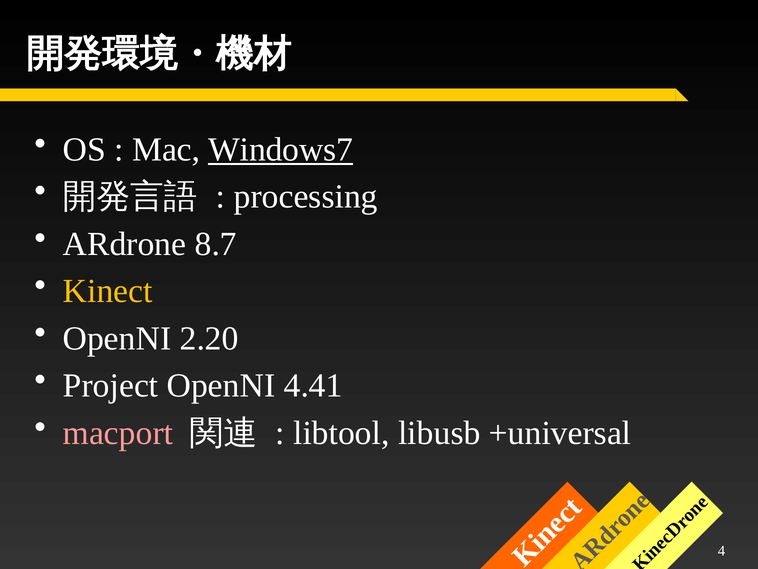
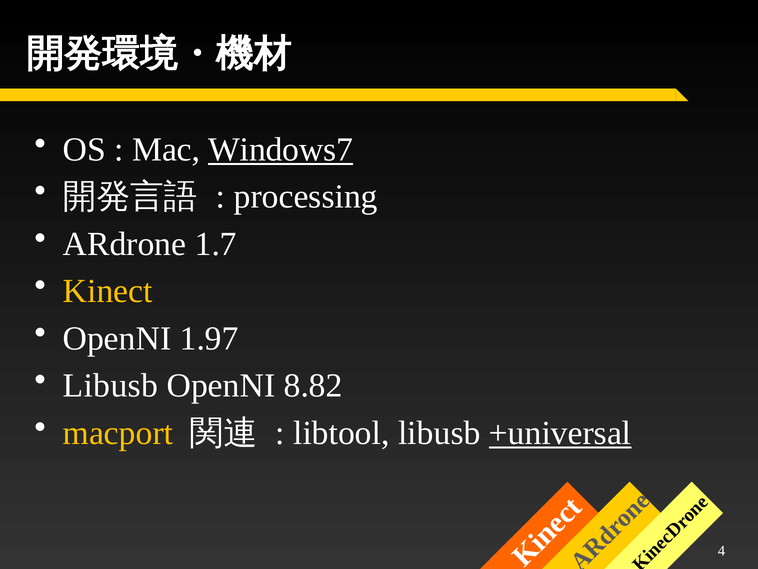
8.7: 8.7 -> 1.7 (216, 244)
2.20: 2.20 -> 1.97 (209, 338)
Project: Project -> Libusb (110, 385)
4.41: 4.41 -> 8.82 (313, 385)
macport colour: pink -> yellow (118, 433)
+universal underline: none -> present (560, 433)
